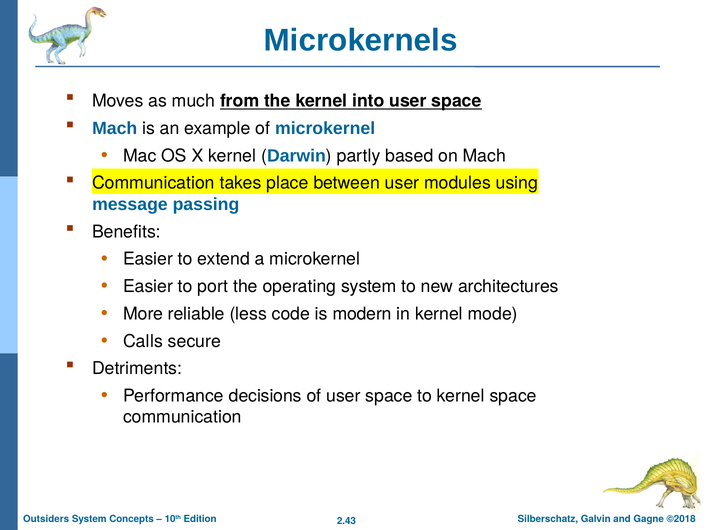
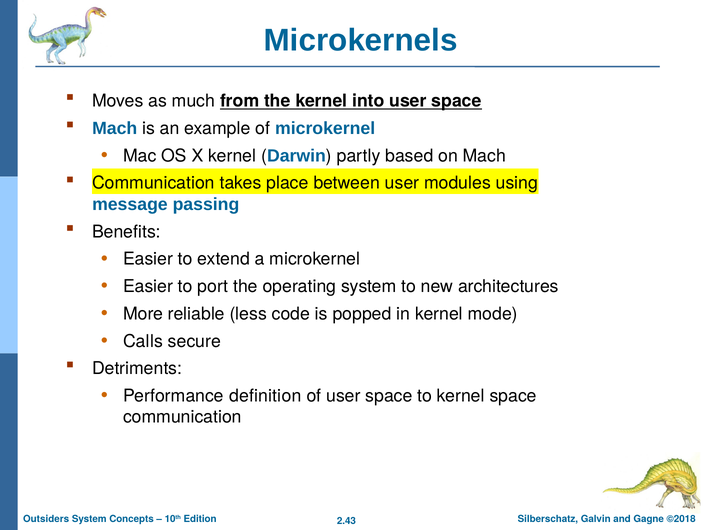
modern: modern -> popped (362, 314)
decisions: decisions -> definition (265, 396)
